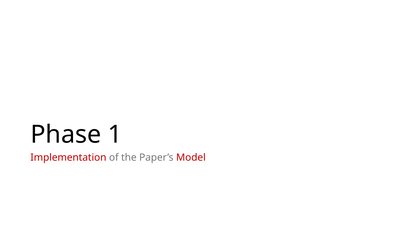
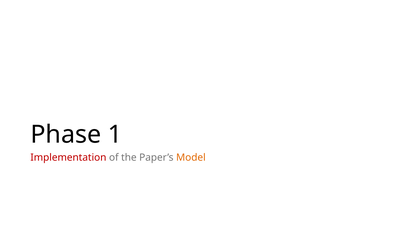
Model colour: red -> orange (191, 158)
